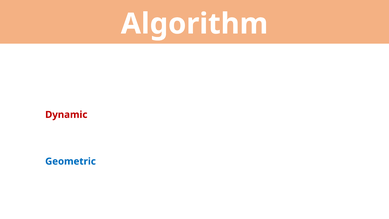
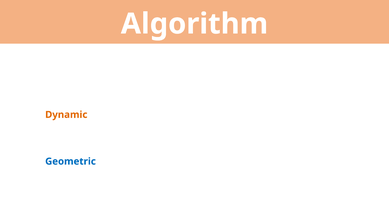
Dynamic colour: red -> orange (66, 115)
